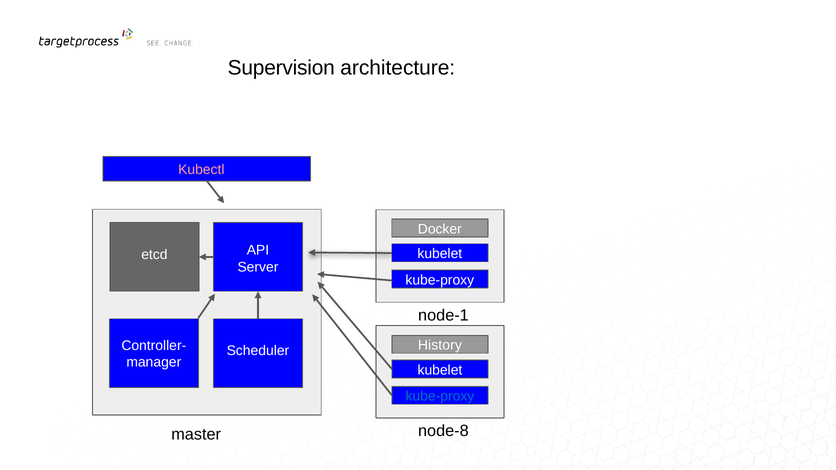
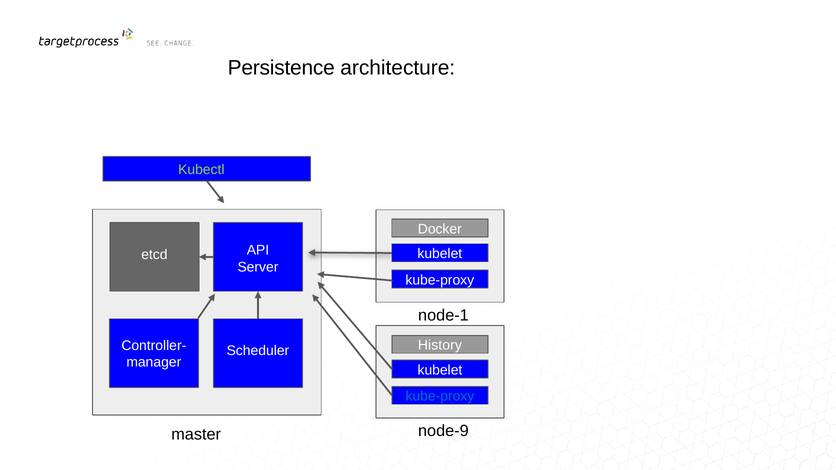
Supervision: Supervision -> Persistence (281, 68)
Kubectl colour: pink -> light green (201, 170)
node-8: node-8 -> node-9 (443, 431)
